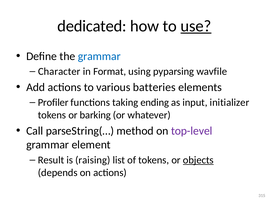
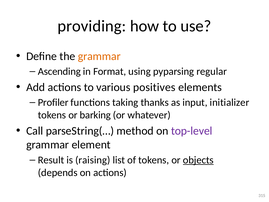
dedicated: dedicated -> providing (92, 26)
use underline: present -> none (196, 26)
grammar colour: blue -> orange (99, 56)
Character: Character -> Ascending (59, 71)
wavfile: wavfile -> regular (212, 71)
batteries: batteries -> positives (154, 87)
ending: ending -> thanks (155, 102)
